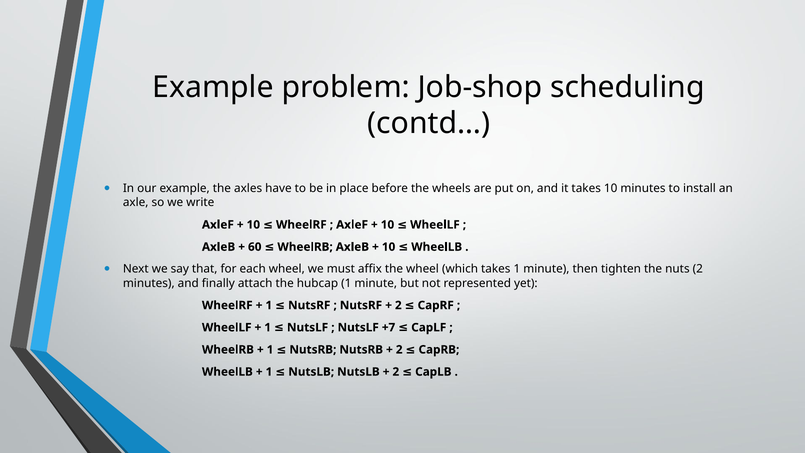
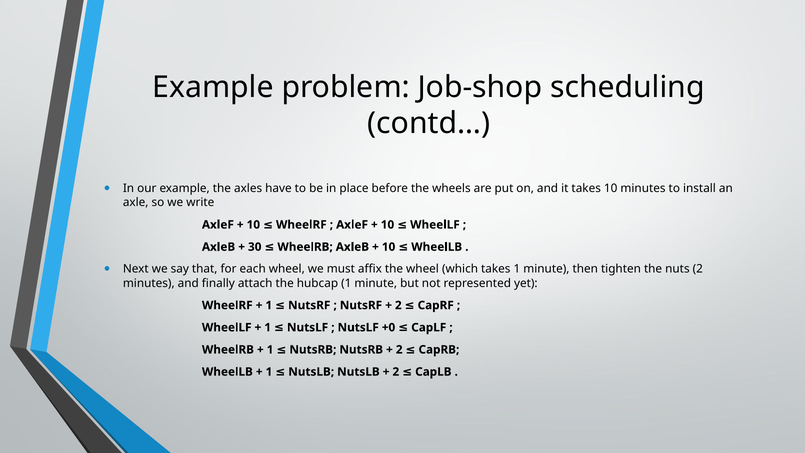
60: 60 -> 30 (255, 247)
+7: +7 -> +0 (389, 327)
